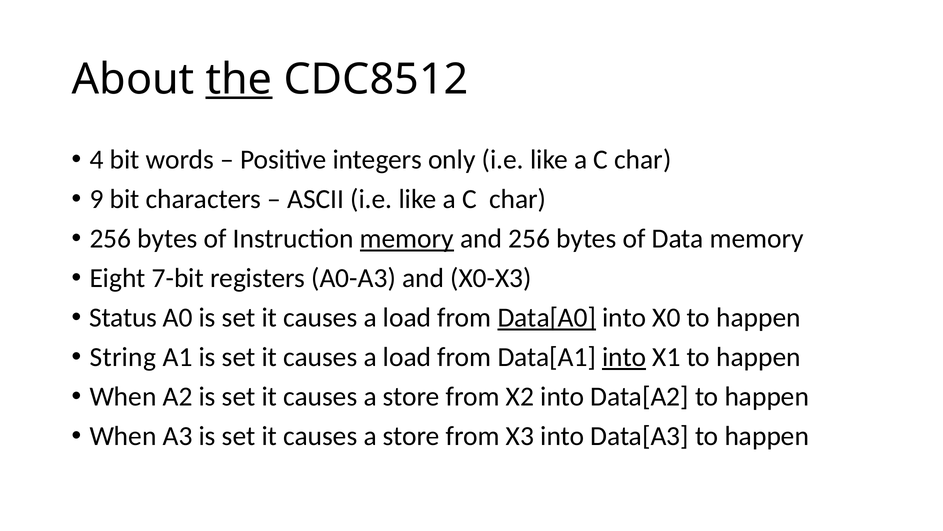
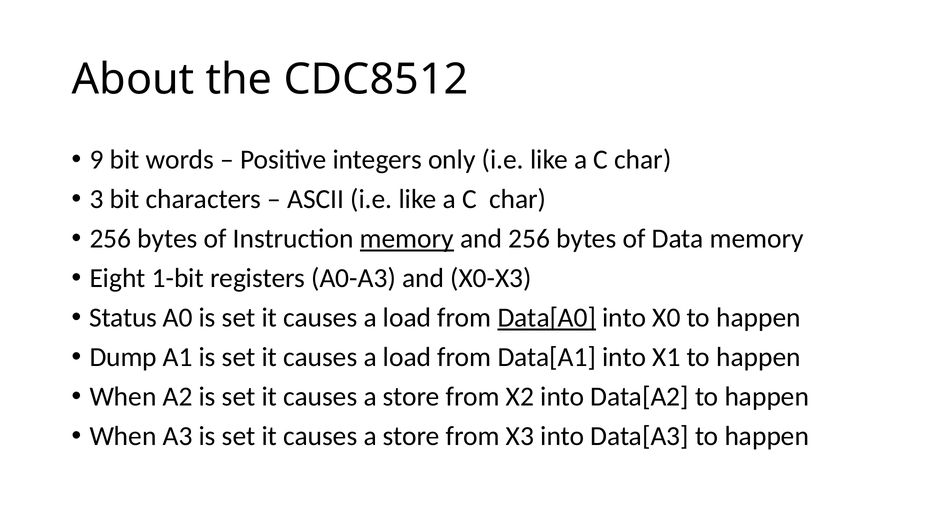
the underline: present -> none (239, 79)
4: 4 -> 9 (97, 159)
9: 9 -> 3 (97, 199)
7-bit: 7-bit -> 1-bit (178, 278)
String: String -> Dump (123, 357)
into underline: present -> none (624, 357)
